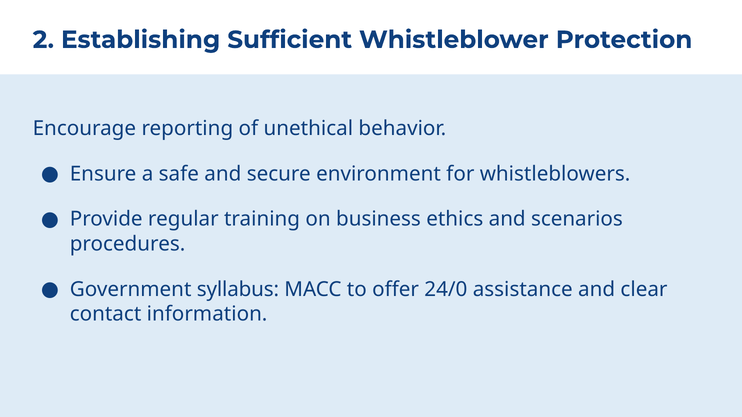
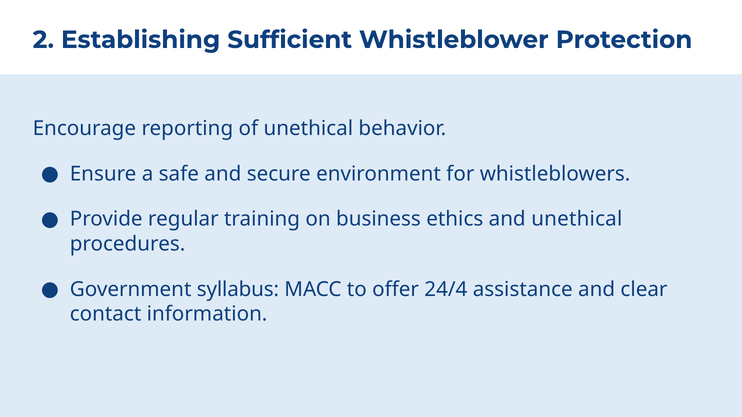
and scenarios: scenarios -> unethical (577, 219)
24/0: 24/0 -> 24/4 (446, 289)
